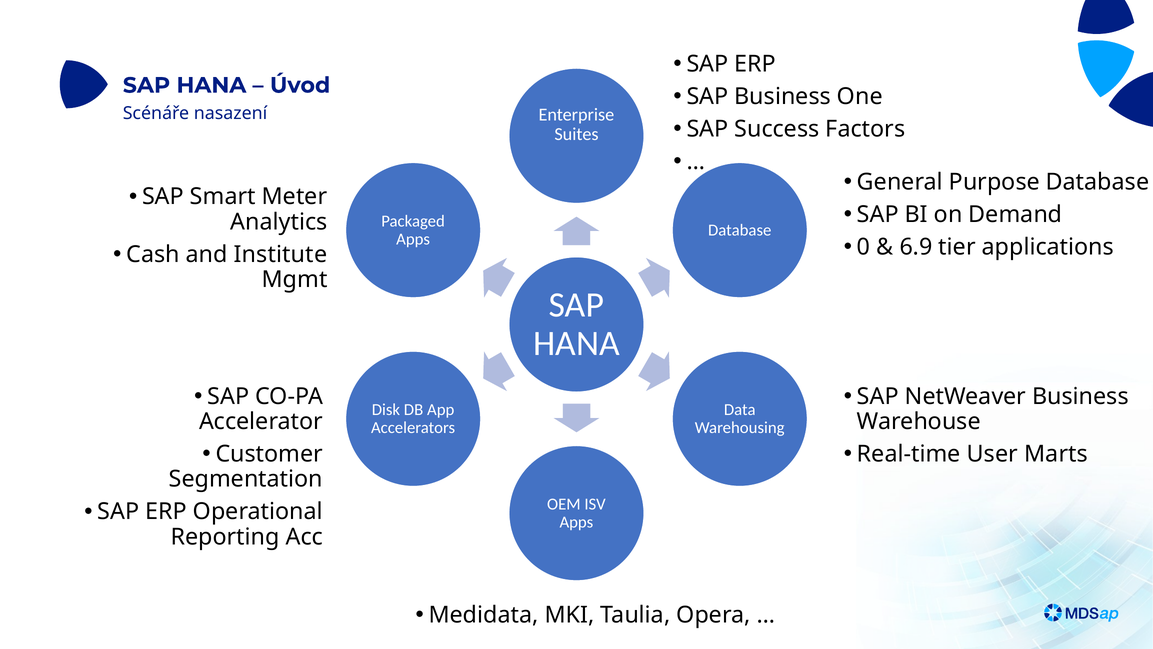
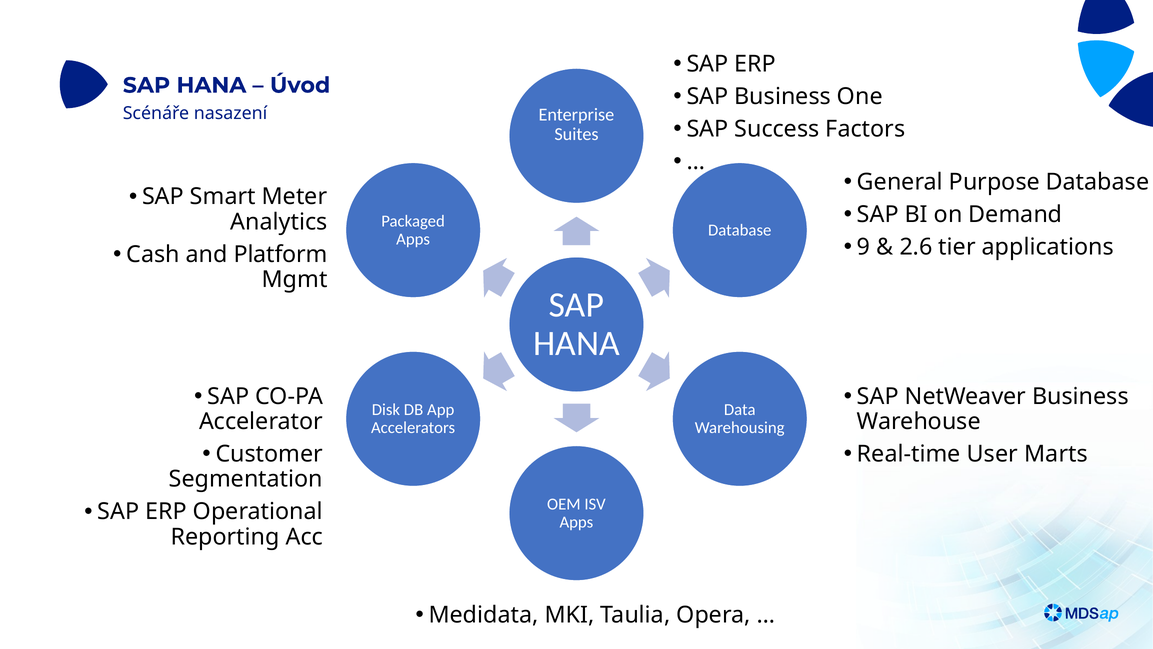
0: 0 -> 9 (864, 247)
6.9: 6.9 -> 2.6 (916, 247)
Institute: Institute -> Platform (281, 254)
